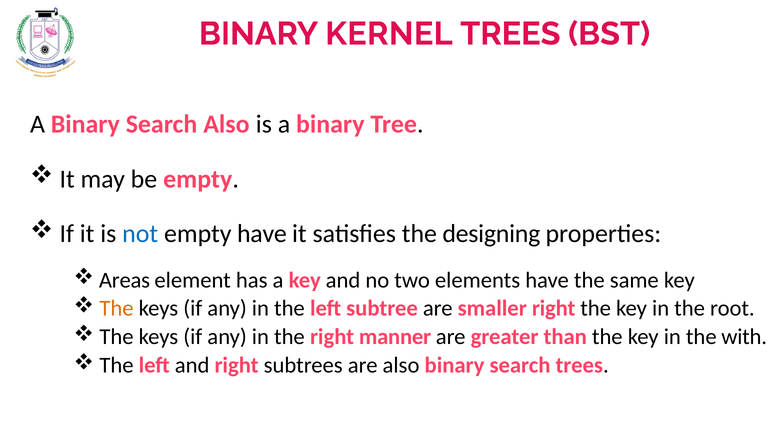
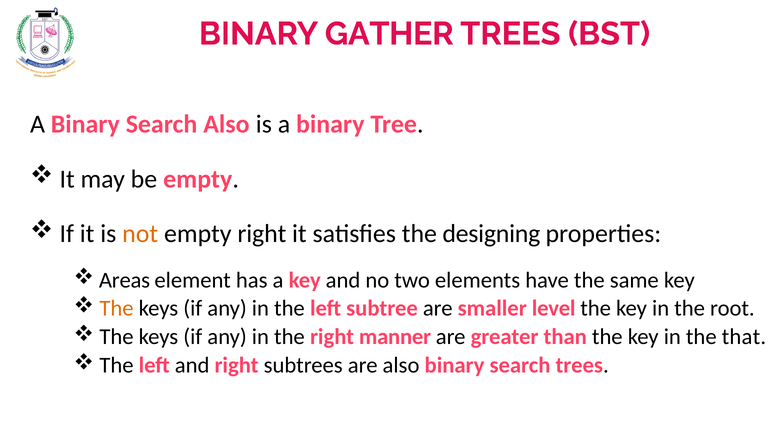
KERNEL: KERNEL -> GATHER (389, 34)
not colour: blue -> orange (140, 234)
empty have: have -> right (262, 234)
smaller right: right -> level (554, 308)
with: with -> that (744, 337)
